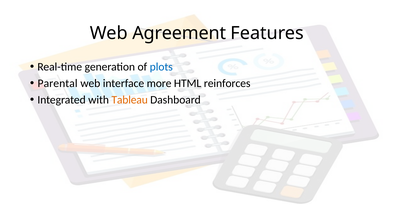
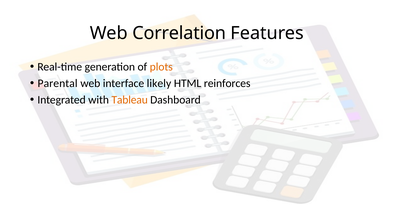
Agreement: Agreement -> Correlation (179, 33)
plots colour: blue -> orange (161, 67)
more: more -> likely (159, 83)
